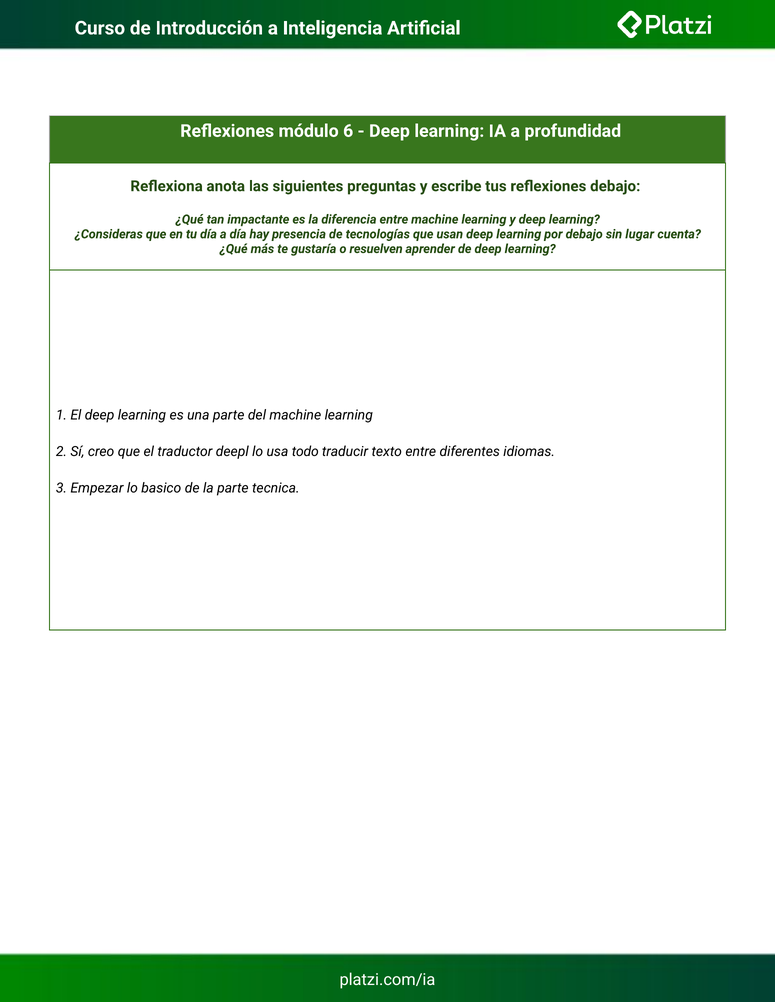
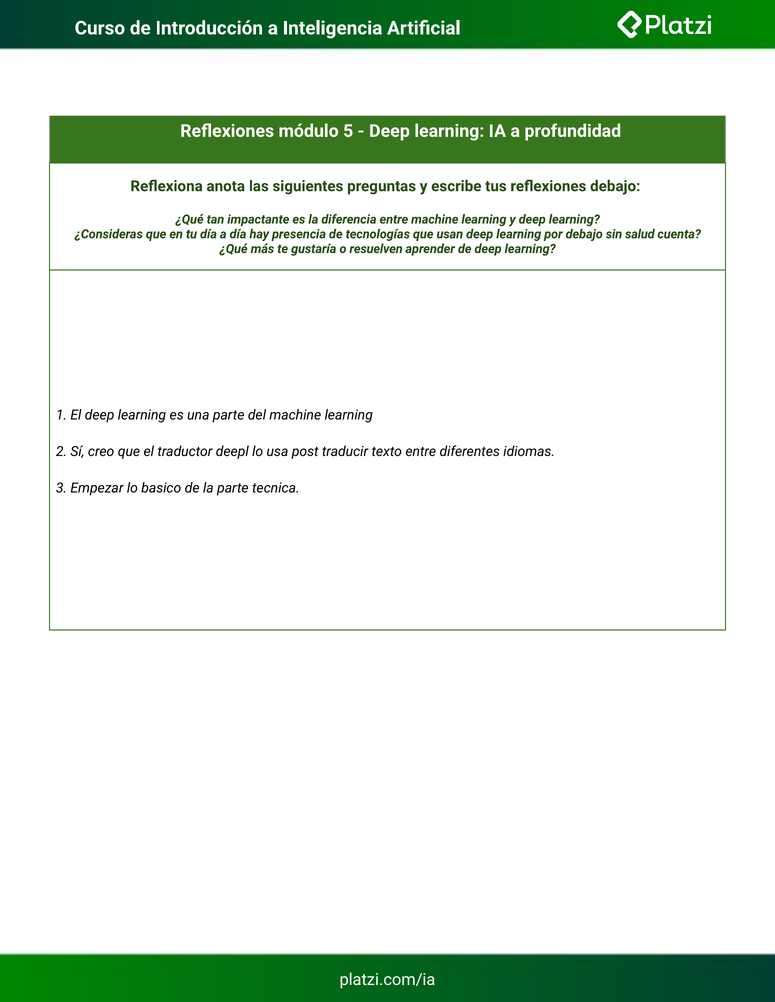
6: 6 -> 5 (348, 131)
lugar: lugar -> salud (640, 234)
todo: todo -> post (305, 452)
